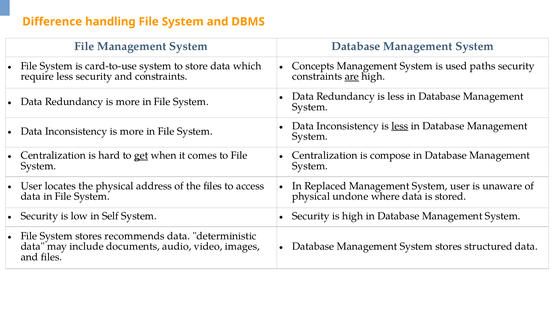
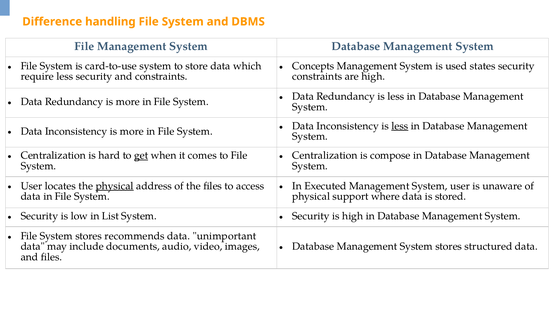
paths: paths -> states (483, 66)
are underline: present -> none (352, 76)
physical underline: none -> present (115, 186)
Replaced: Replaced -> Executed (325, 186)
undone: undone -> support (351, 196)
Self: Self -> List (110, 216)
deterministic: deterministic -> unimportant (225, 236)
